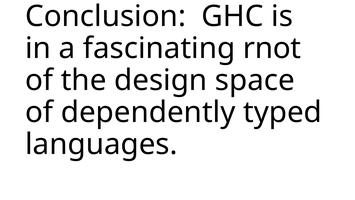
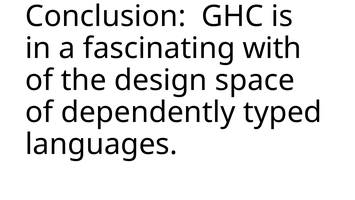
rnot: rnot -> with (272, 48)
